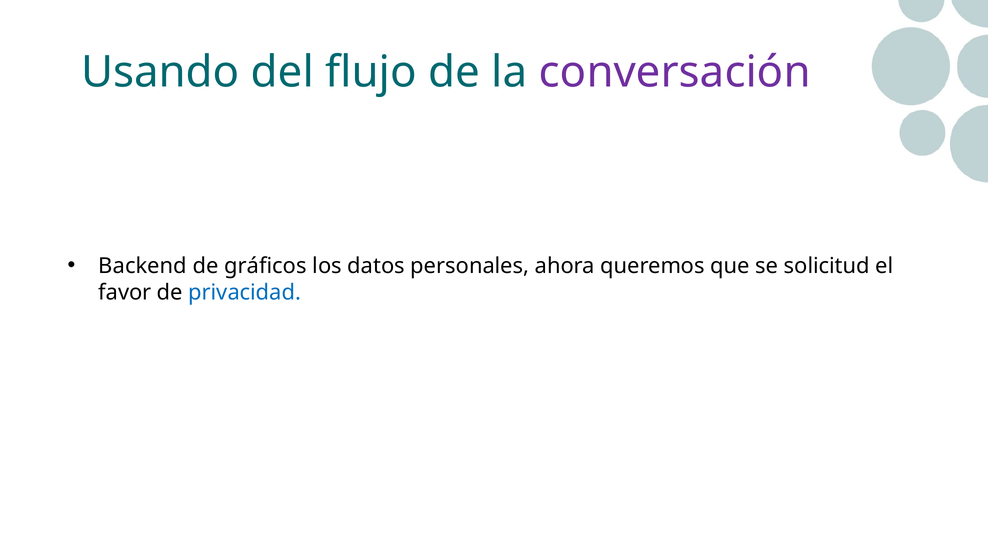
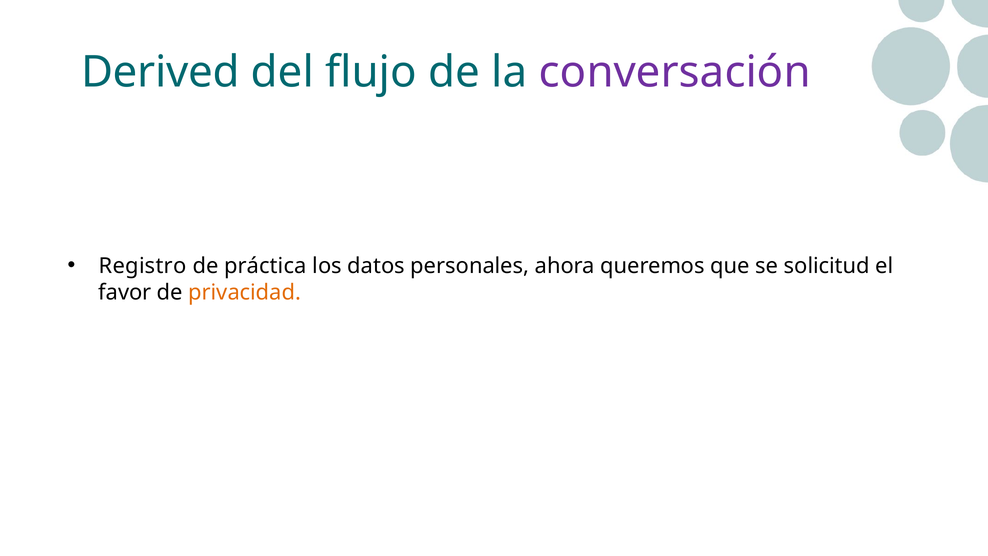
Usando: Usando -> Derived (160, 72)
Backend: Backend -> Registro (143, 266)
gráficos: gráficos -> práctica (265, 266)
privacidad colour: blue -> orange (245, 292)
